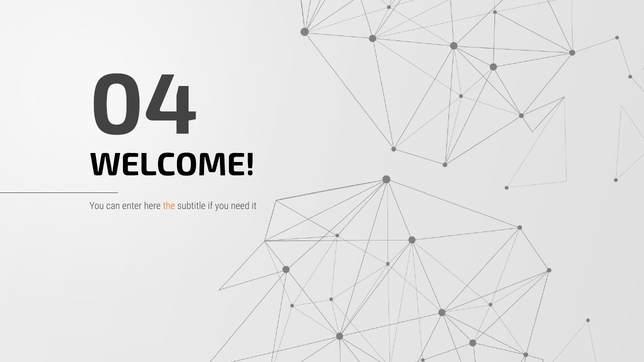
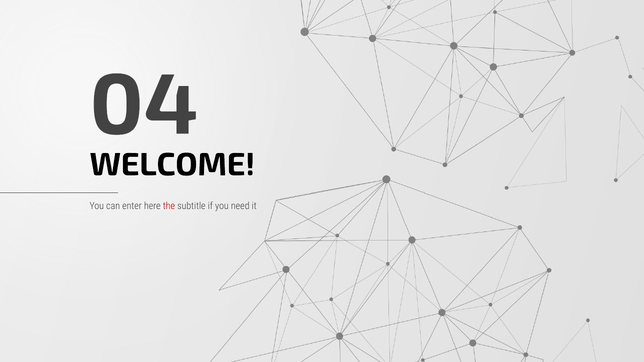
the colour: orange -> red (169, 206)
